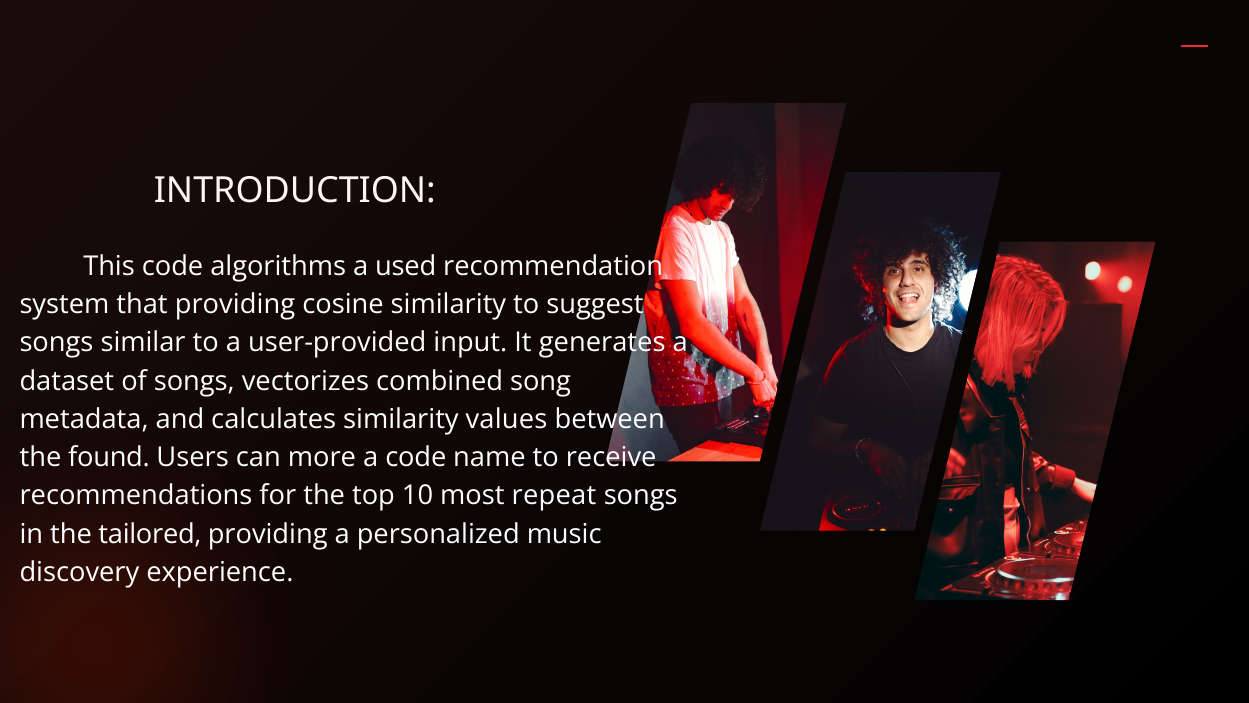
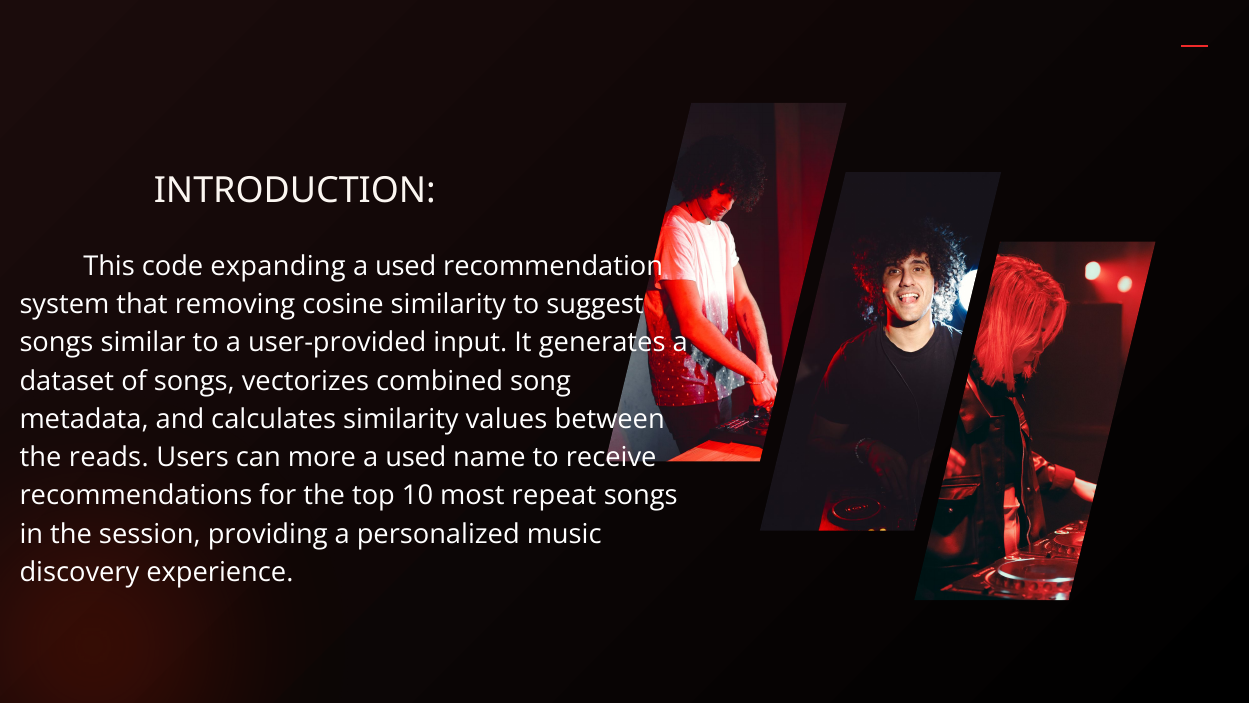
algorithms: algorithms -> expanding (278, 266)
that providing: providing -> removing (235, 304)
found: found -> reads (109, 457)
code: code -> used (416, 457)
tailored: tailored -> session (150, 534)
